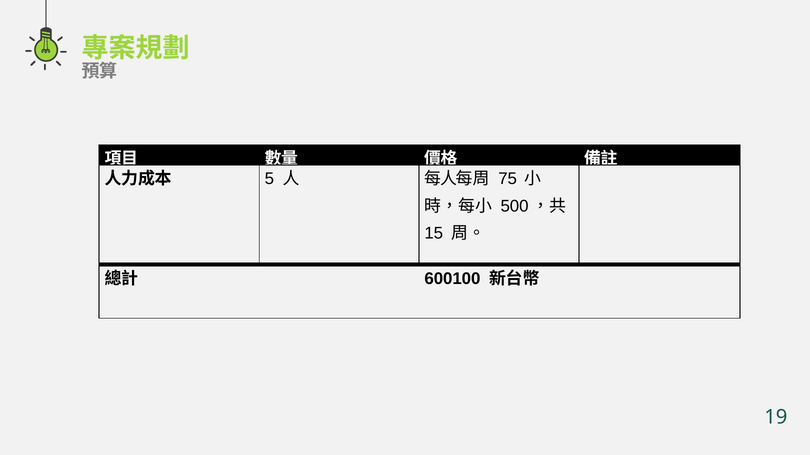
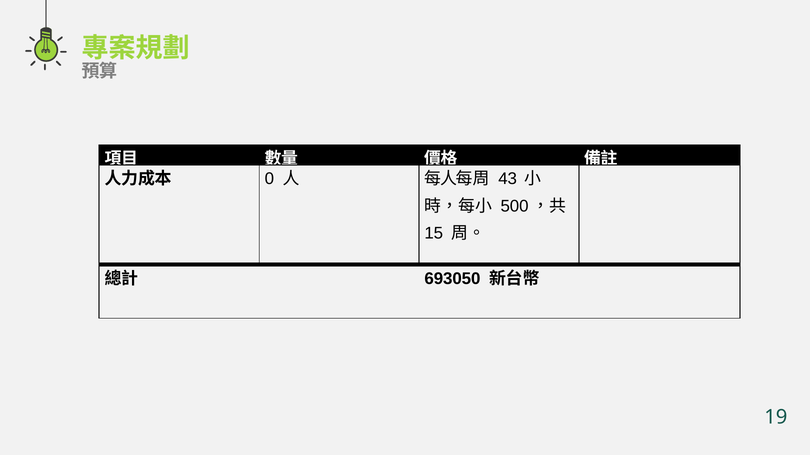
5: 5 -> 0 (269, 179)
75: 75 -> 43 (508, 179)
600100: 600100 -> 693050 (452, 279)
